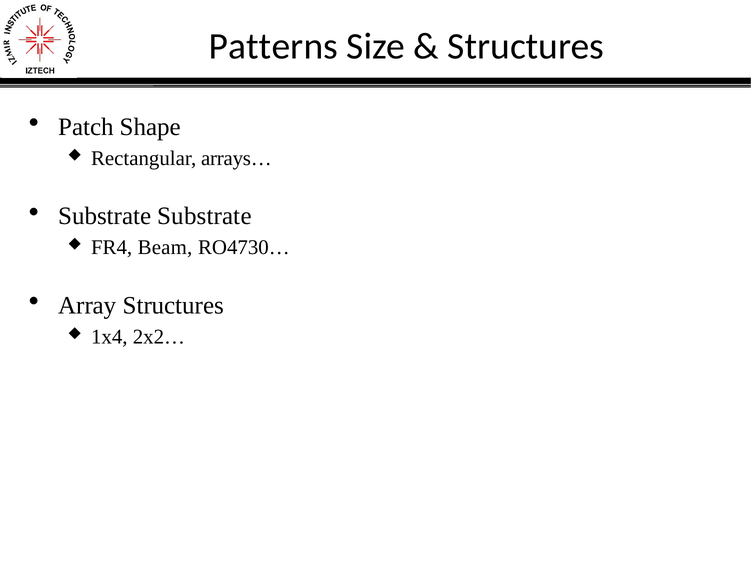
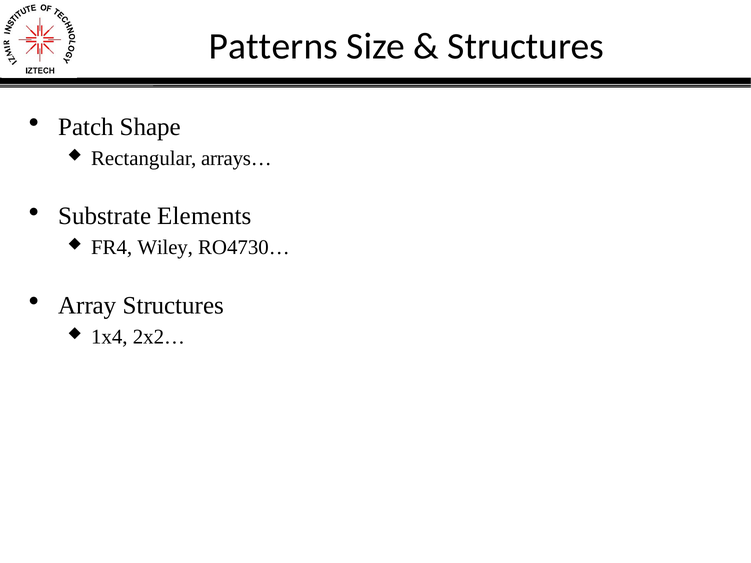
Substrate Substrate: Substrate -> Elements (205, 216)
Beam: Beam -> Wiley (165, 248)
